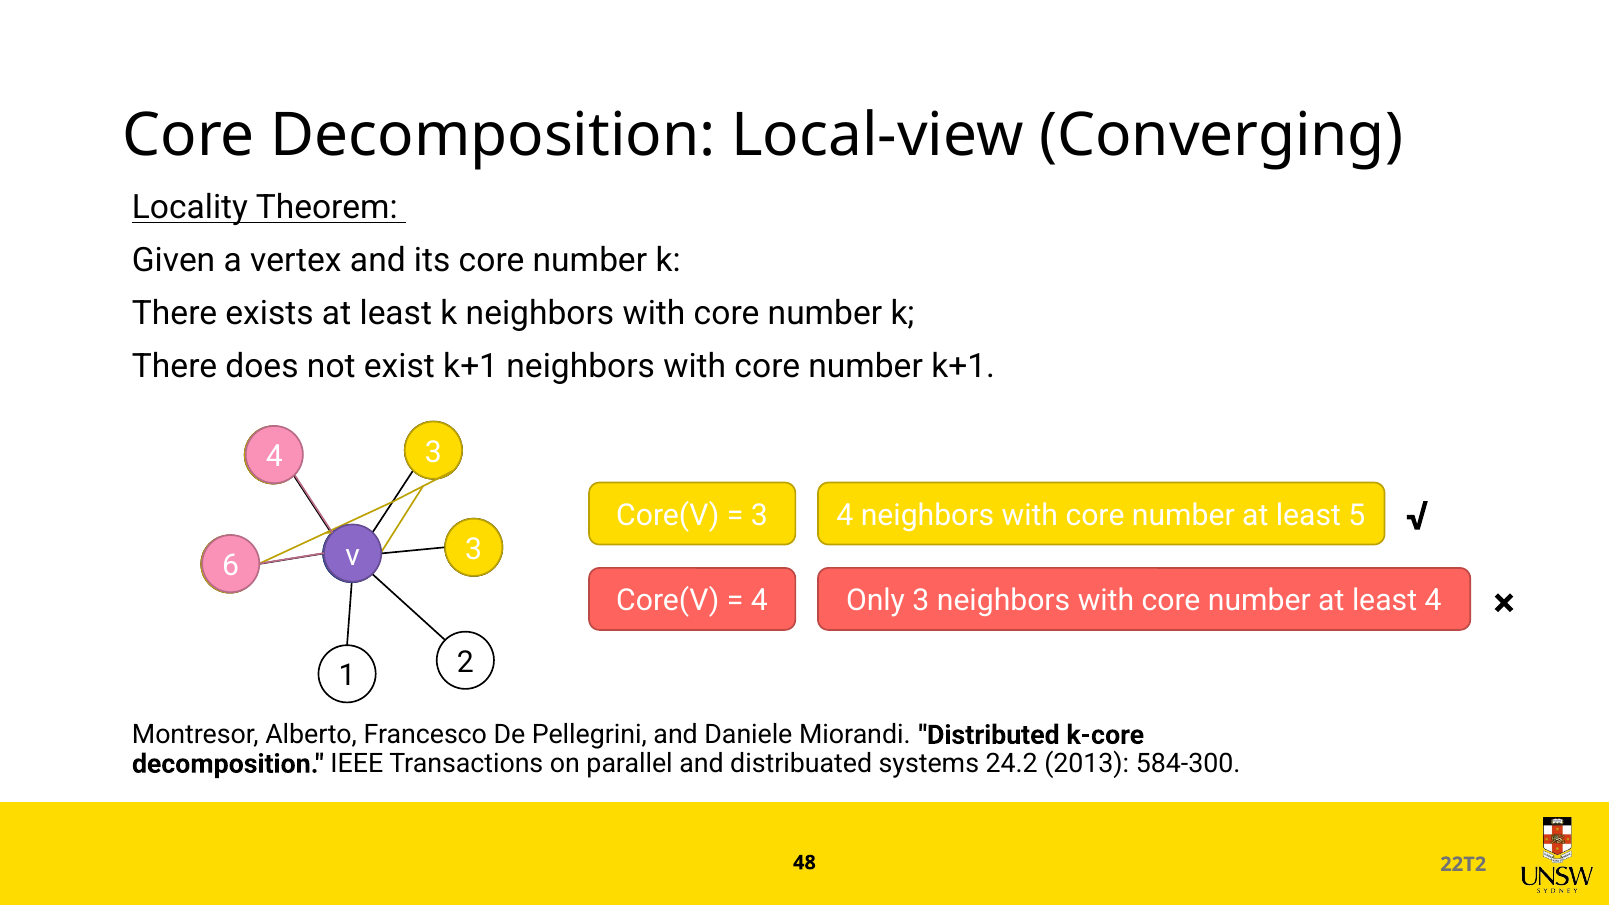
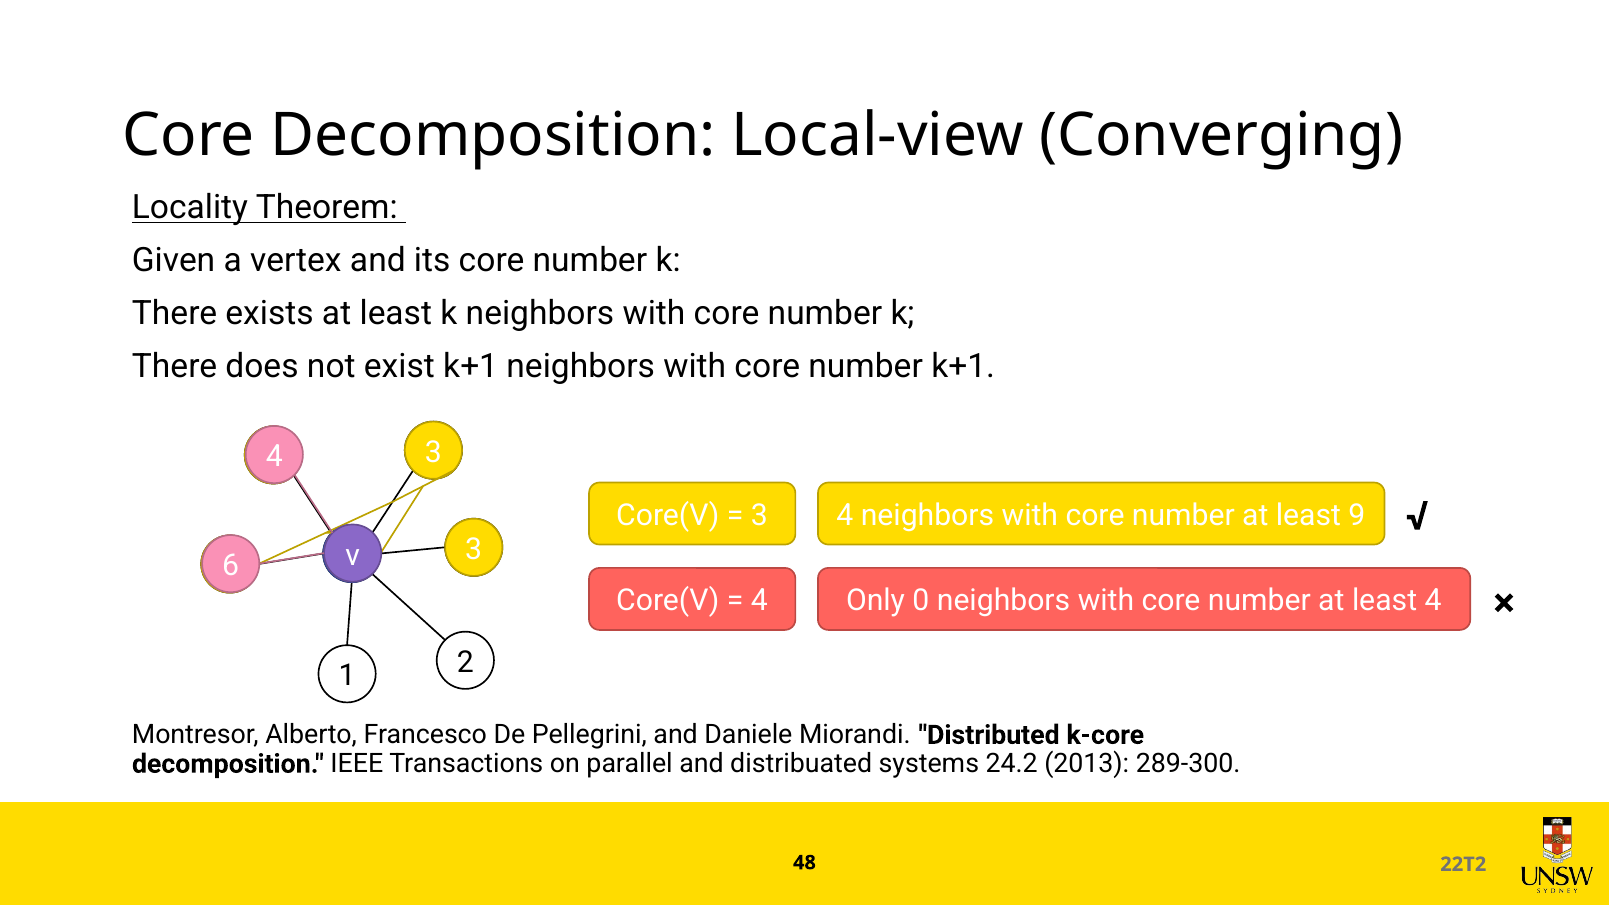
5: 5 -> 9 (1357, 516)
Only 3: 3 -> 0 (921, 601)
584-300: 584-300 -> 289-300 (1188, 764)
